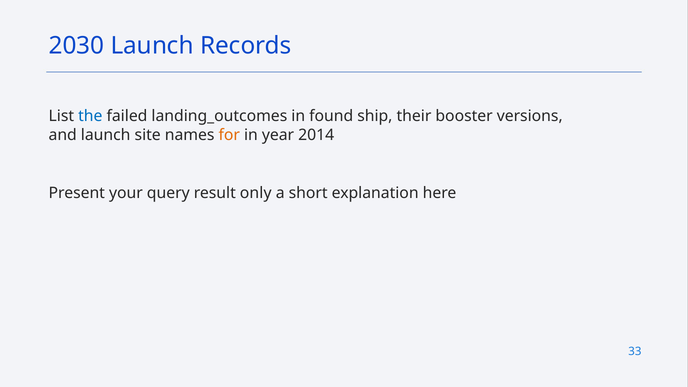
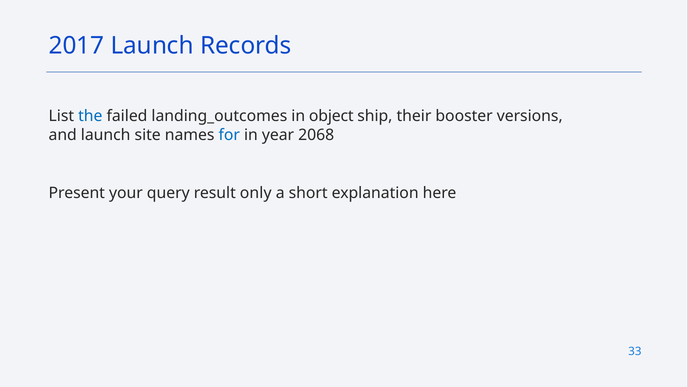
2030: 2030 -> 2017 (76, 46)
found: found -> object (331, 116)
for colour: orange -> blue (229, 135)
2014: 2014 -> 2068 (316, 135)
